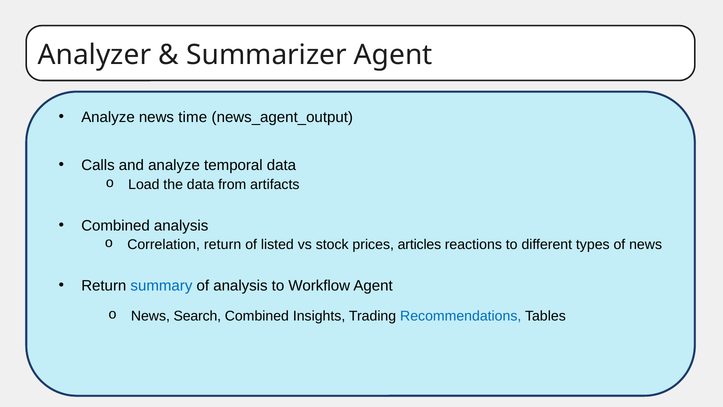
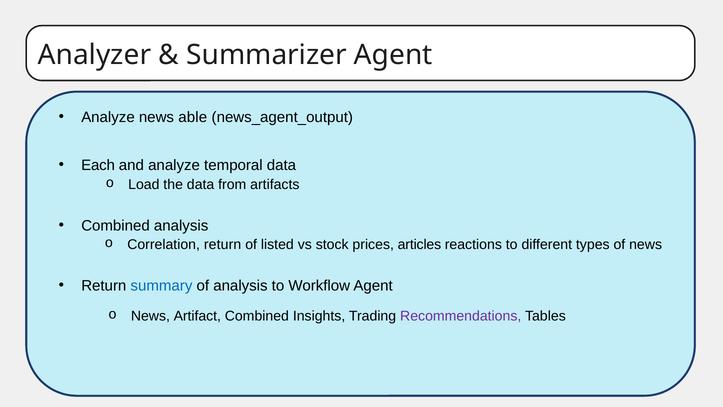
time: time -> able (193, 117)
Calls: Calls -> Each (98, 165)
Search: Search -> Artifact (197, 316)
Recommendations colour: blue -> purple (461, 316)
